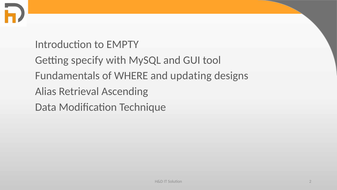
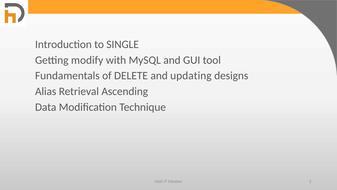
EMPTY: EMPTY -> SINGLE (123, 44)
specify: specify -> modify (87, 60)
WHERE: WHERE -> DELETE (131, 76)
